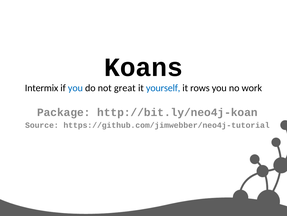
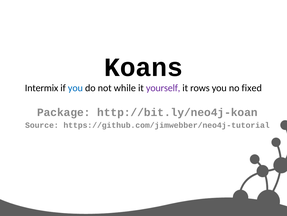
great: great -> while (125, 88)
yourself colour: blue -> purple (163, 88)
work: work -> fixed (252, 88)
